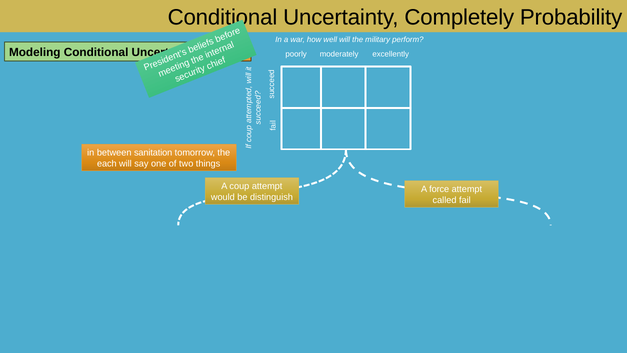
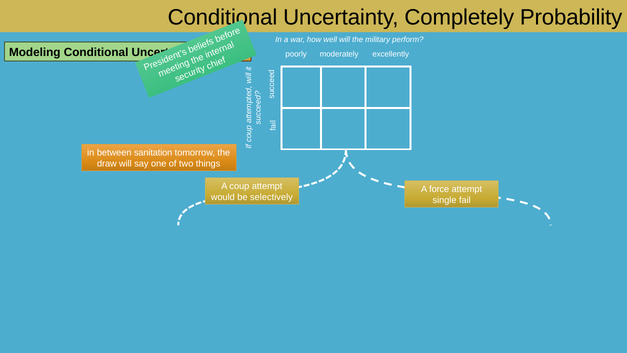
each: each -> draw (107, 164)
distinguish: distinguish -> selectively (271, 197)
called: called -> single (445, 200)
